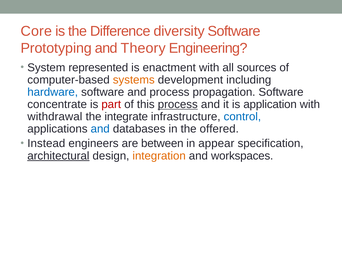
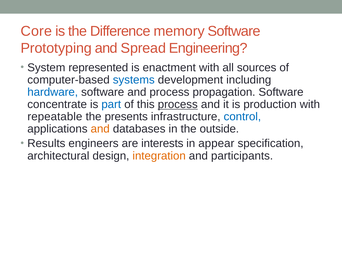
diversity: diversity -> memory (179, 31)
Theory: Theory -> Spread (143, 48)
systems colour: orange -> blue (134, 80)
part colour: red -> blue (111, 105)
application: application -> production (270, 105)
withdrawal: withdrawal -> repeatable (55, 117)
integrate: integrate -> presents (126, 117)
and colour: blue -> orange (100, 129)
offered: offered -> outside (219, 129)
Instead: Instead -> Results (46, 144)
between: between -> interests (162, 144)
architectural underline: present -> none (58, 156)
workspaces: workspaces -> participants (242, 156)
